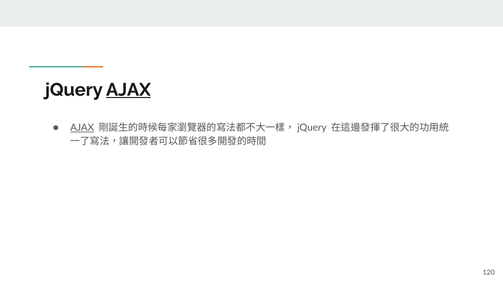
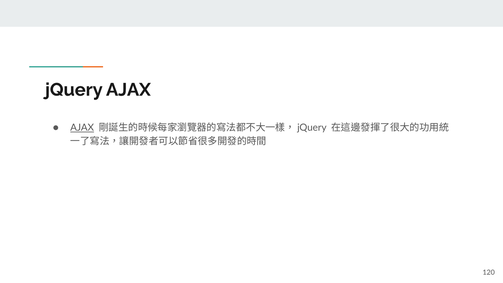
AJAX underline: present -> none (128, 90)
